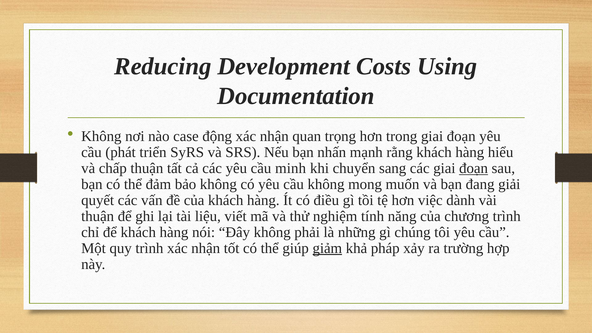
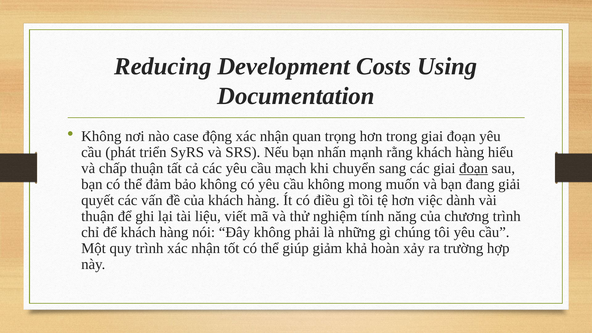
minh: minh -> mạch (291, 168)
giảm underline: present -> none (327, 248)
pháp: pháp -> hoàn (385, 248)
